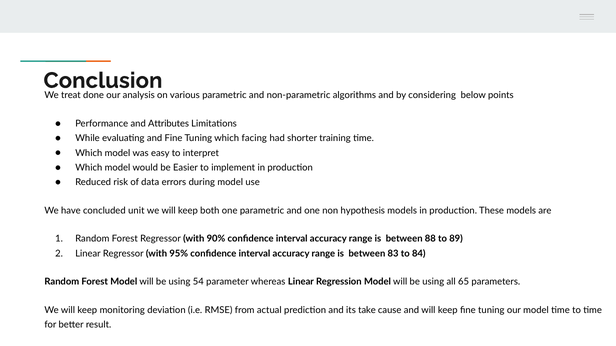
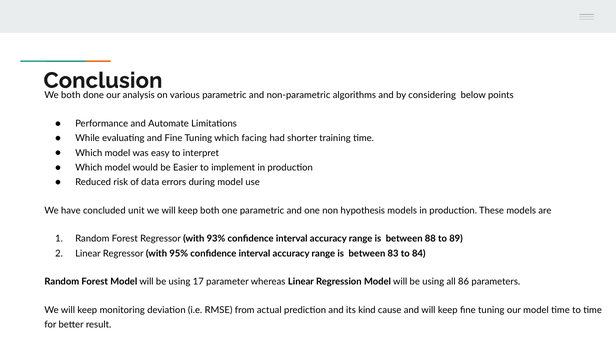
We treat: treat -> both (71, 95)
Attributes: Attributes -> Automate (169, 124)
90%: 90% -> 93% (216, 239)
54: 54 -> 17 (198, 282)
65: 65 -> 86 (464, 282)
take: take -> kind (367, 311)
